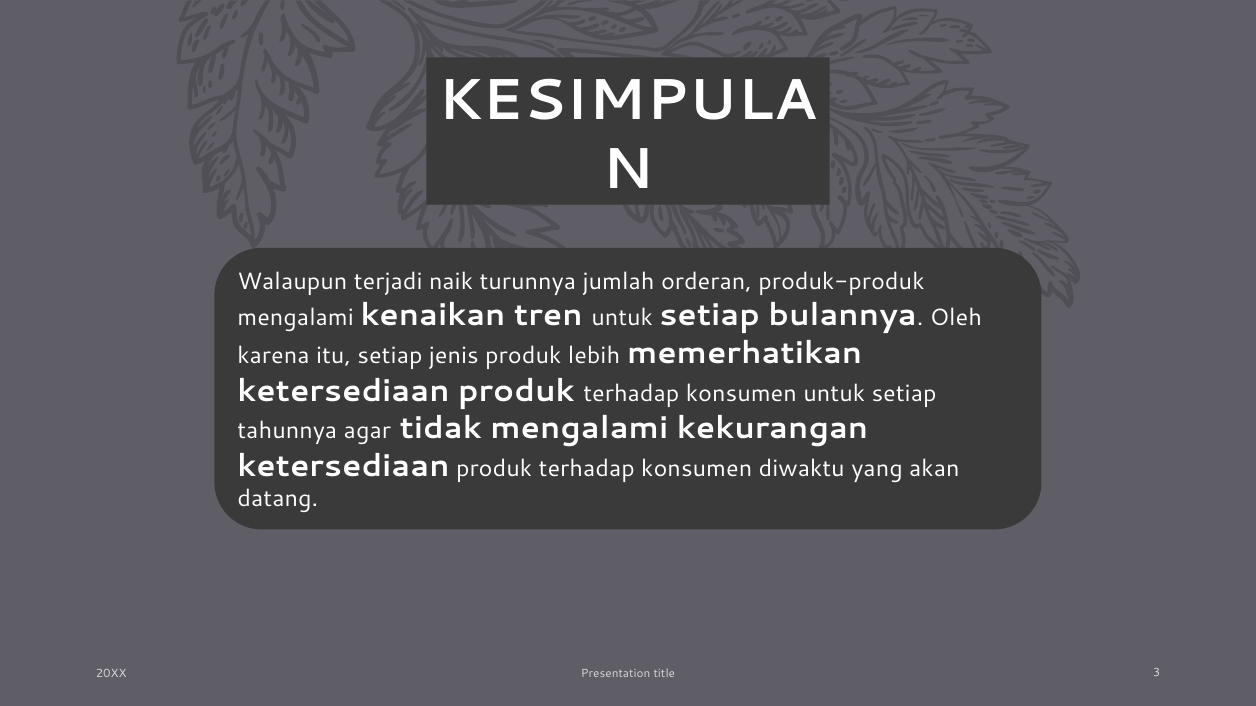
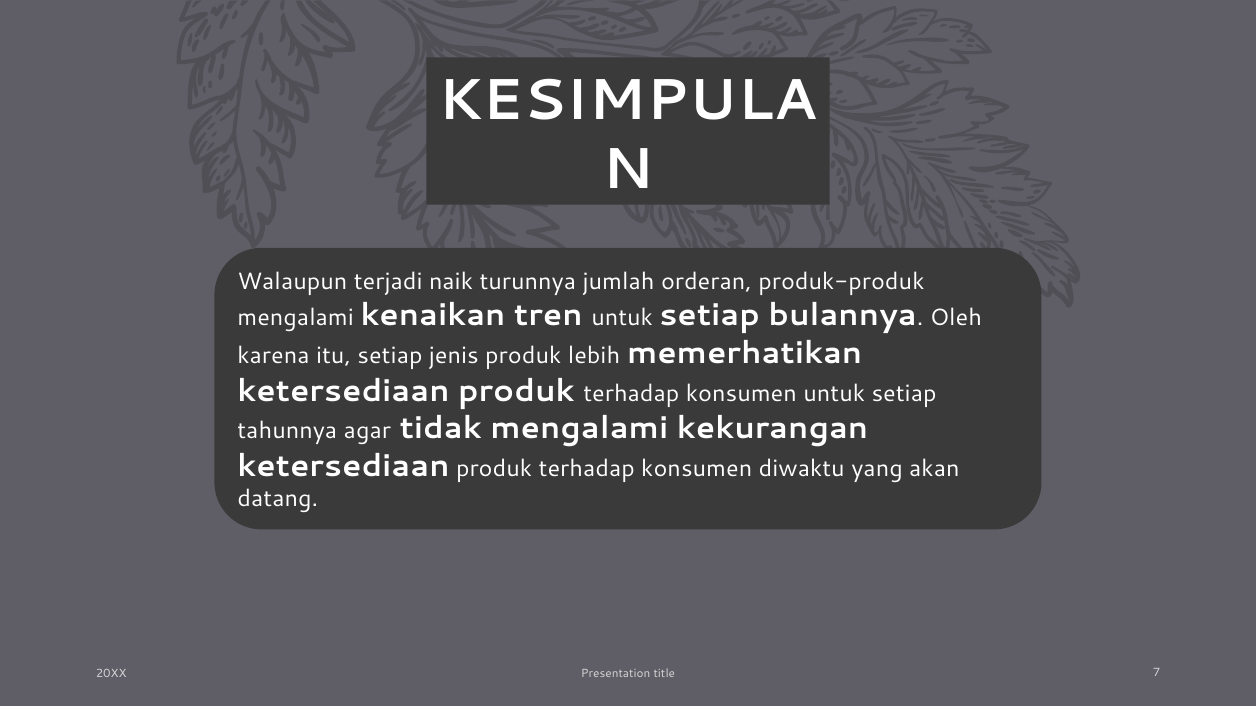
3: 3 -> 7 (1157, 673)
